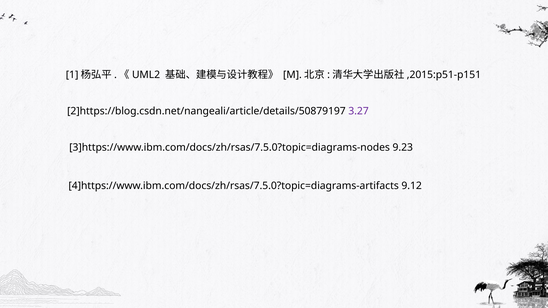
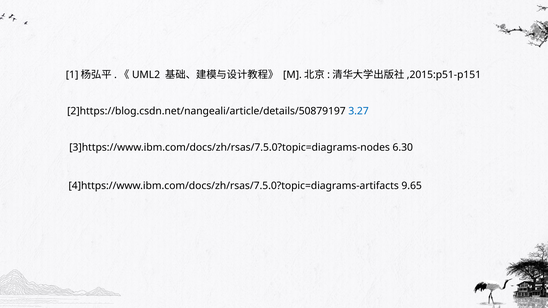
3.27 colour: purple -> blue (359, 111)
9.23: 9.23 -> 6.30 (403, 147)
9.12: 9.12 -> 9.65 (412, 186)
